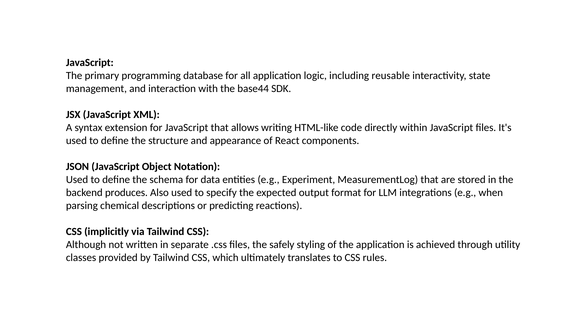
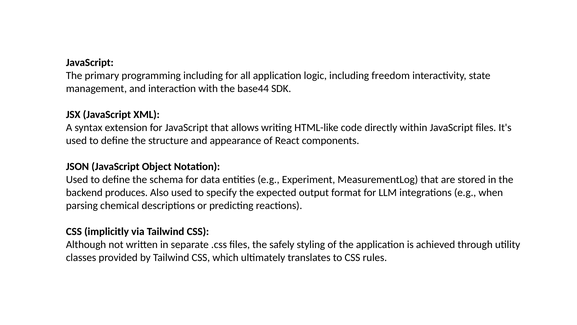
programming database: database -> including (203, 75)
reusable: reusable -> freedom (391, 75)
